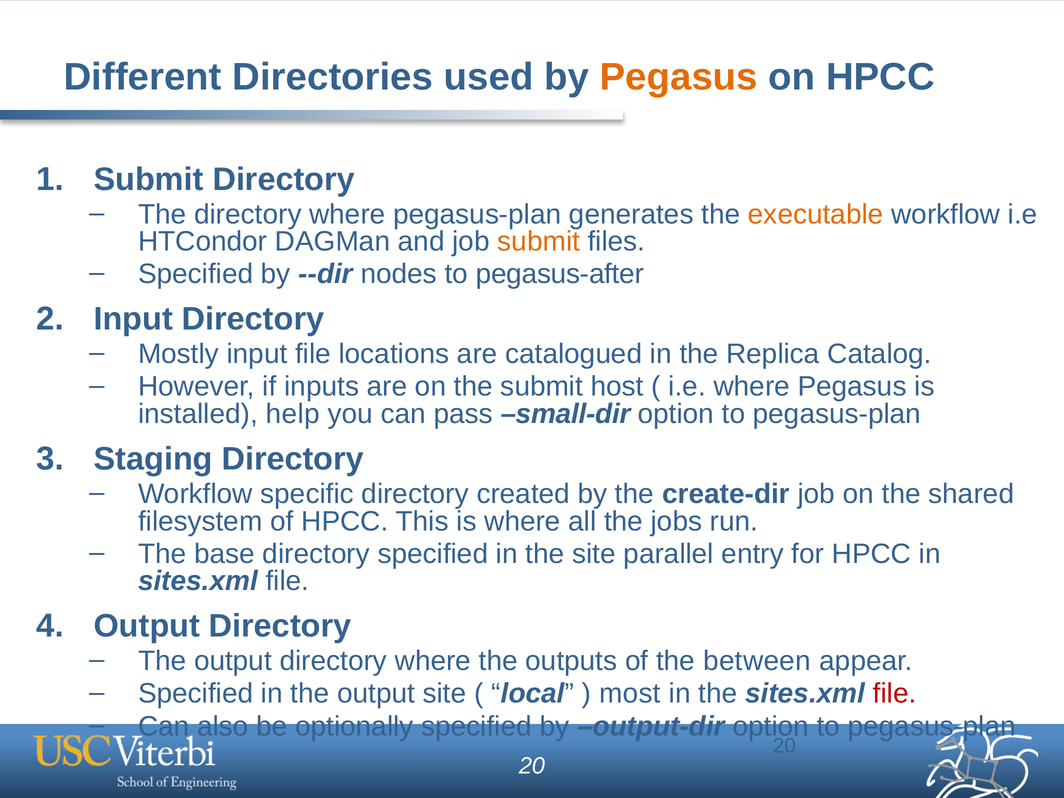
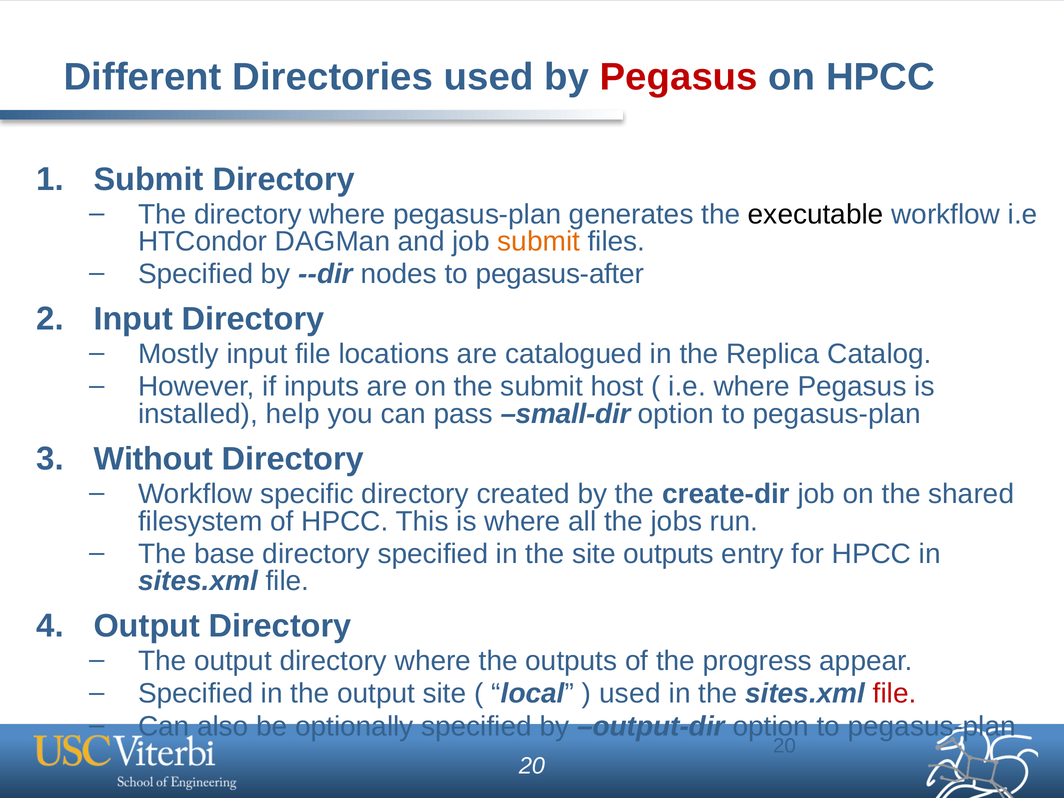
Pegasus colour: orange -> red (679, 77)
executable colour: orange -> black (816, 214)
Staging: Staging -> Without (153, 459)
site parallel: parallel -> outputs (669, 554)
between: between -> progress (757, 661)
most: most -> used (630, 694)
